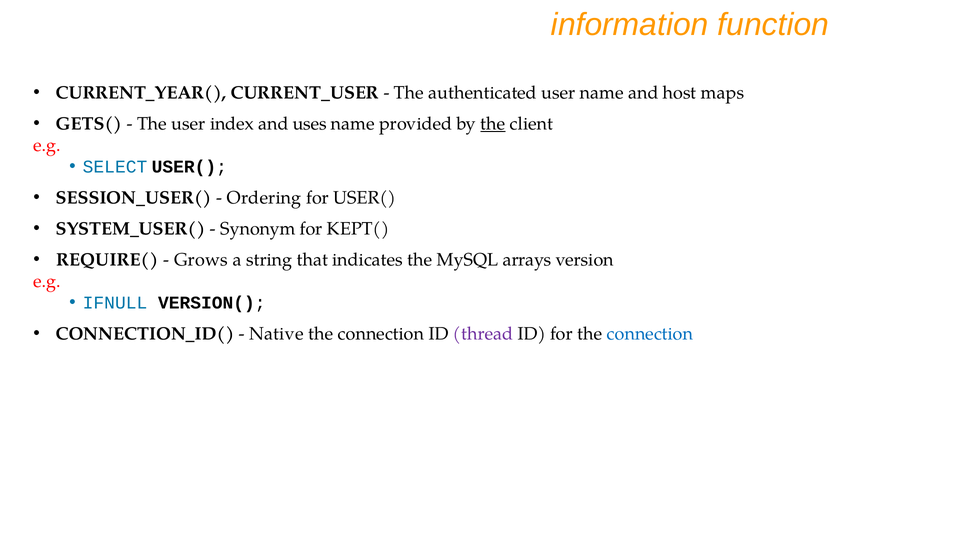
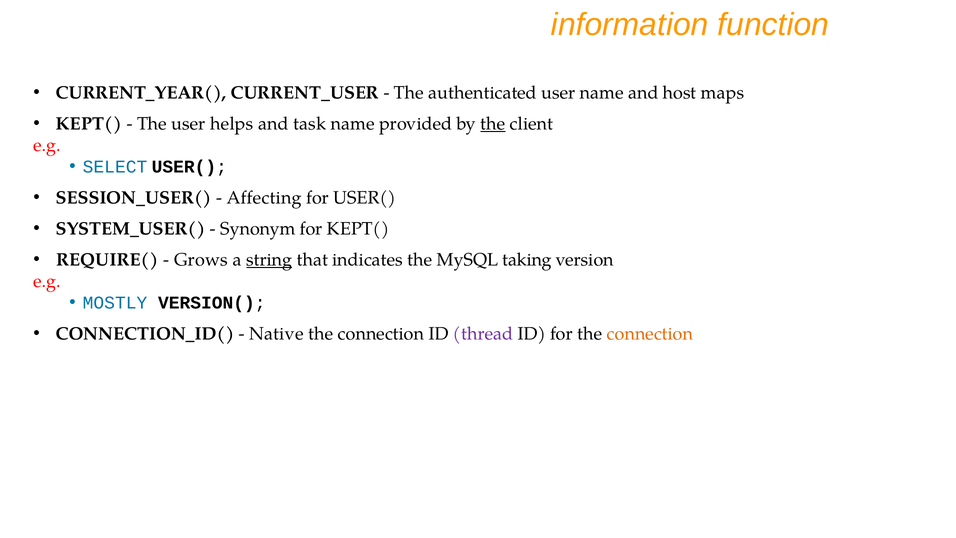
GETS(: GETS( -> KEPT( (89, 124)
index: index -> helps (232, 124)
uses: uses -> task (310, 124)
Ordering: Ordering -> Affecting (264, 198)
string underline: none -> present (269, 260)
arrays: arrays -> taking (527, 260)
IFNULL: IFNULL -> MOSTLY (115, 303)
connection colour: blue -> orange (650, 334)
